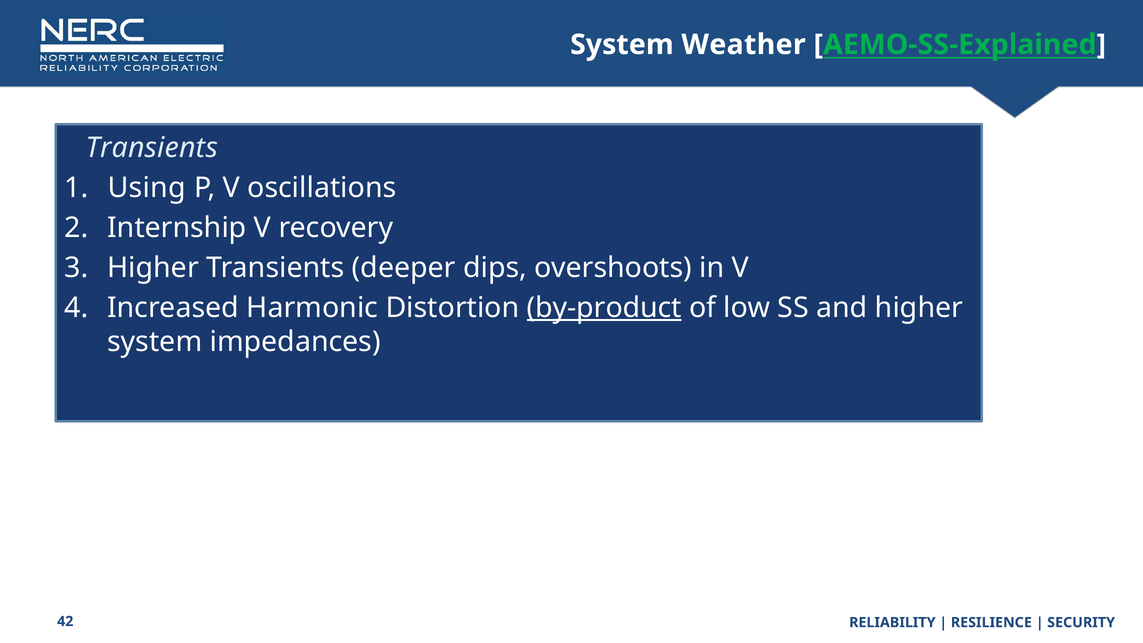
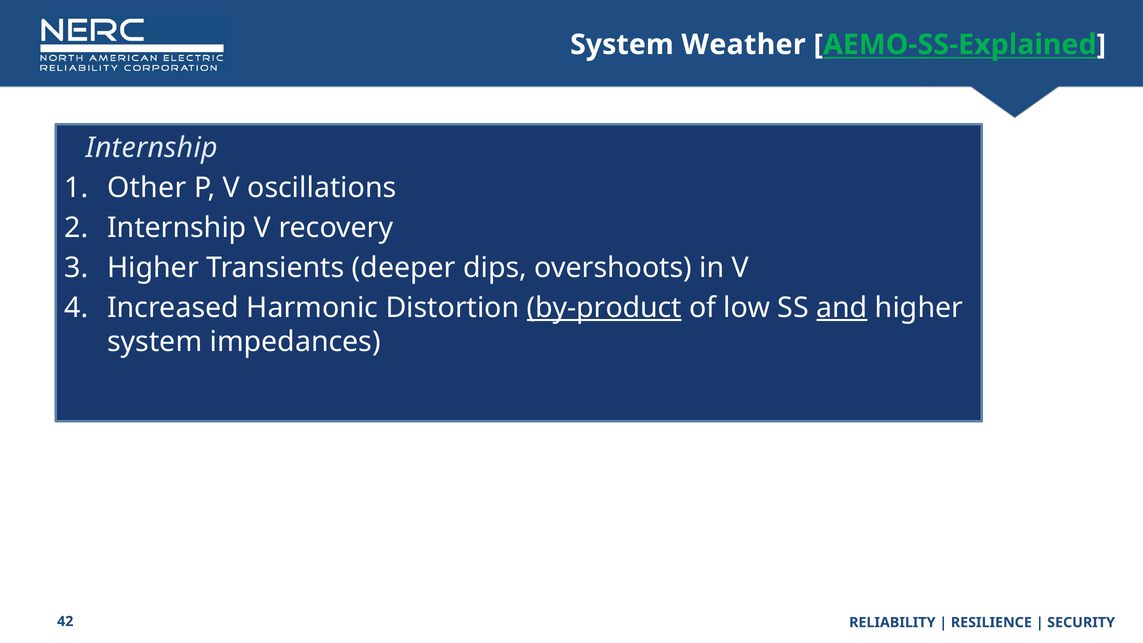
Transients: Transients -> Internship (152, 148)
Using: Using -> Other (147, 188)
and underline: none -> present (842, 308)
